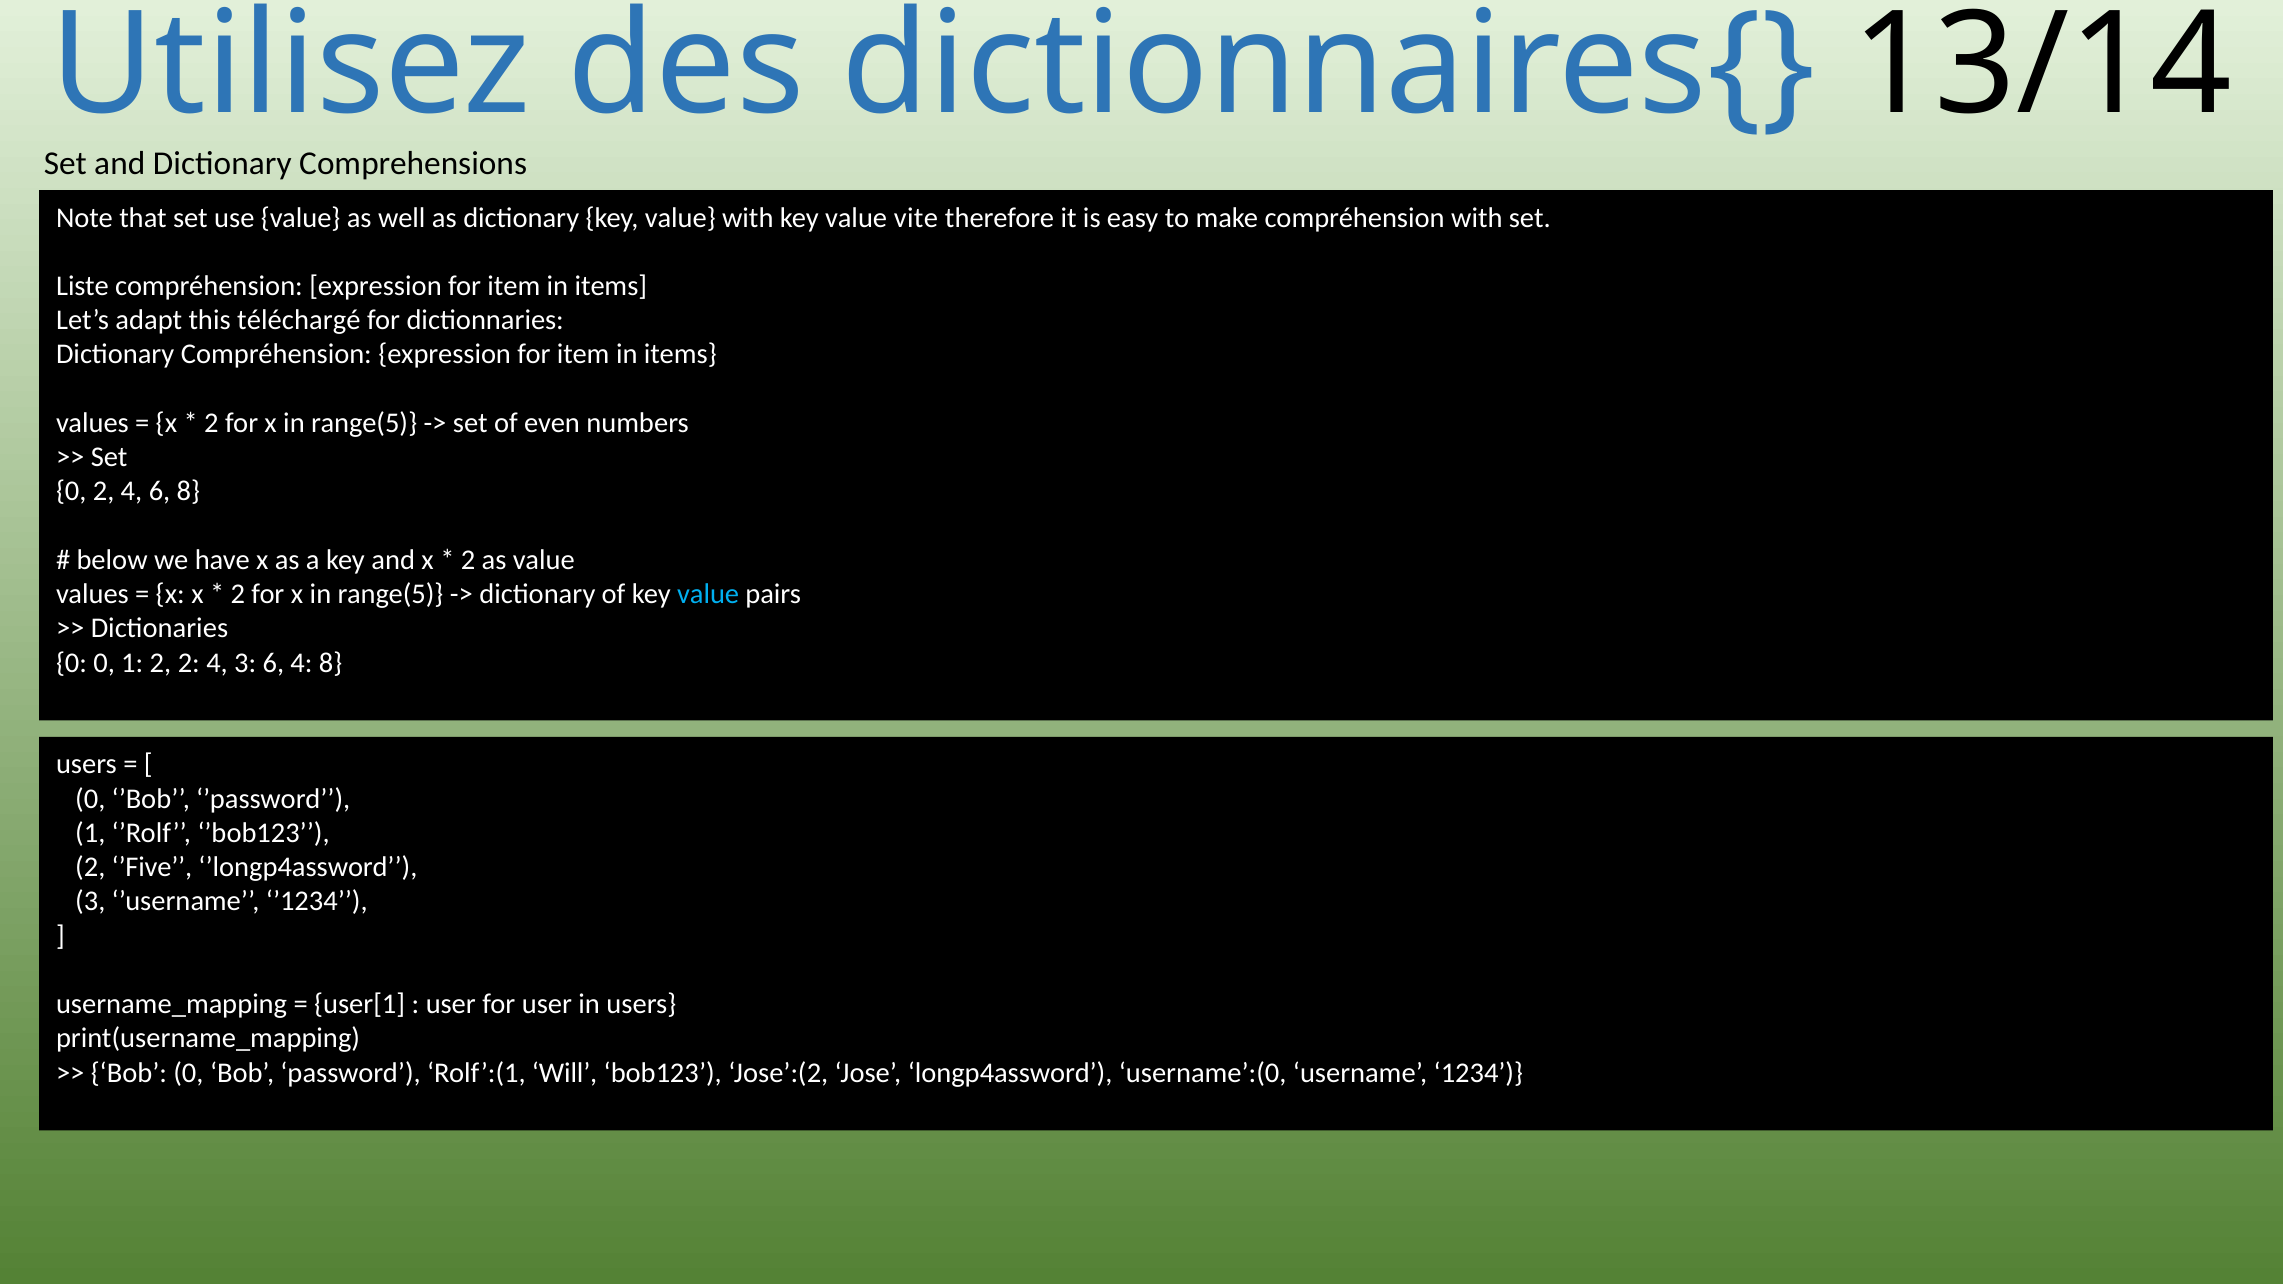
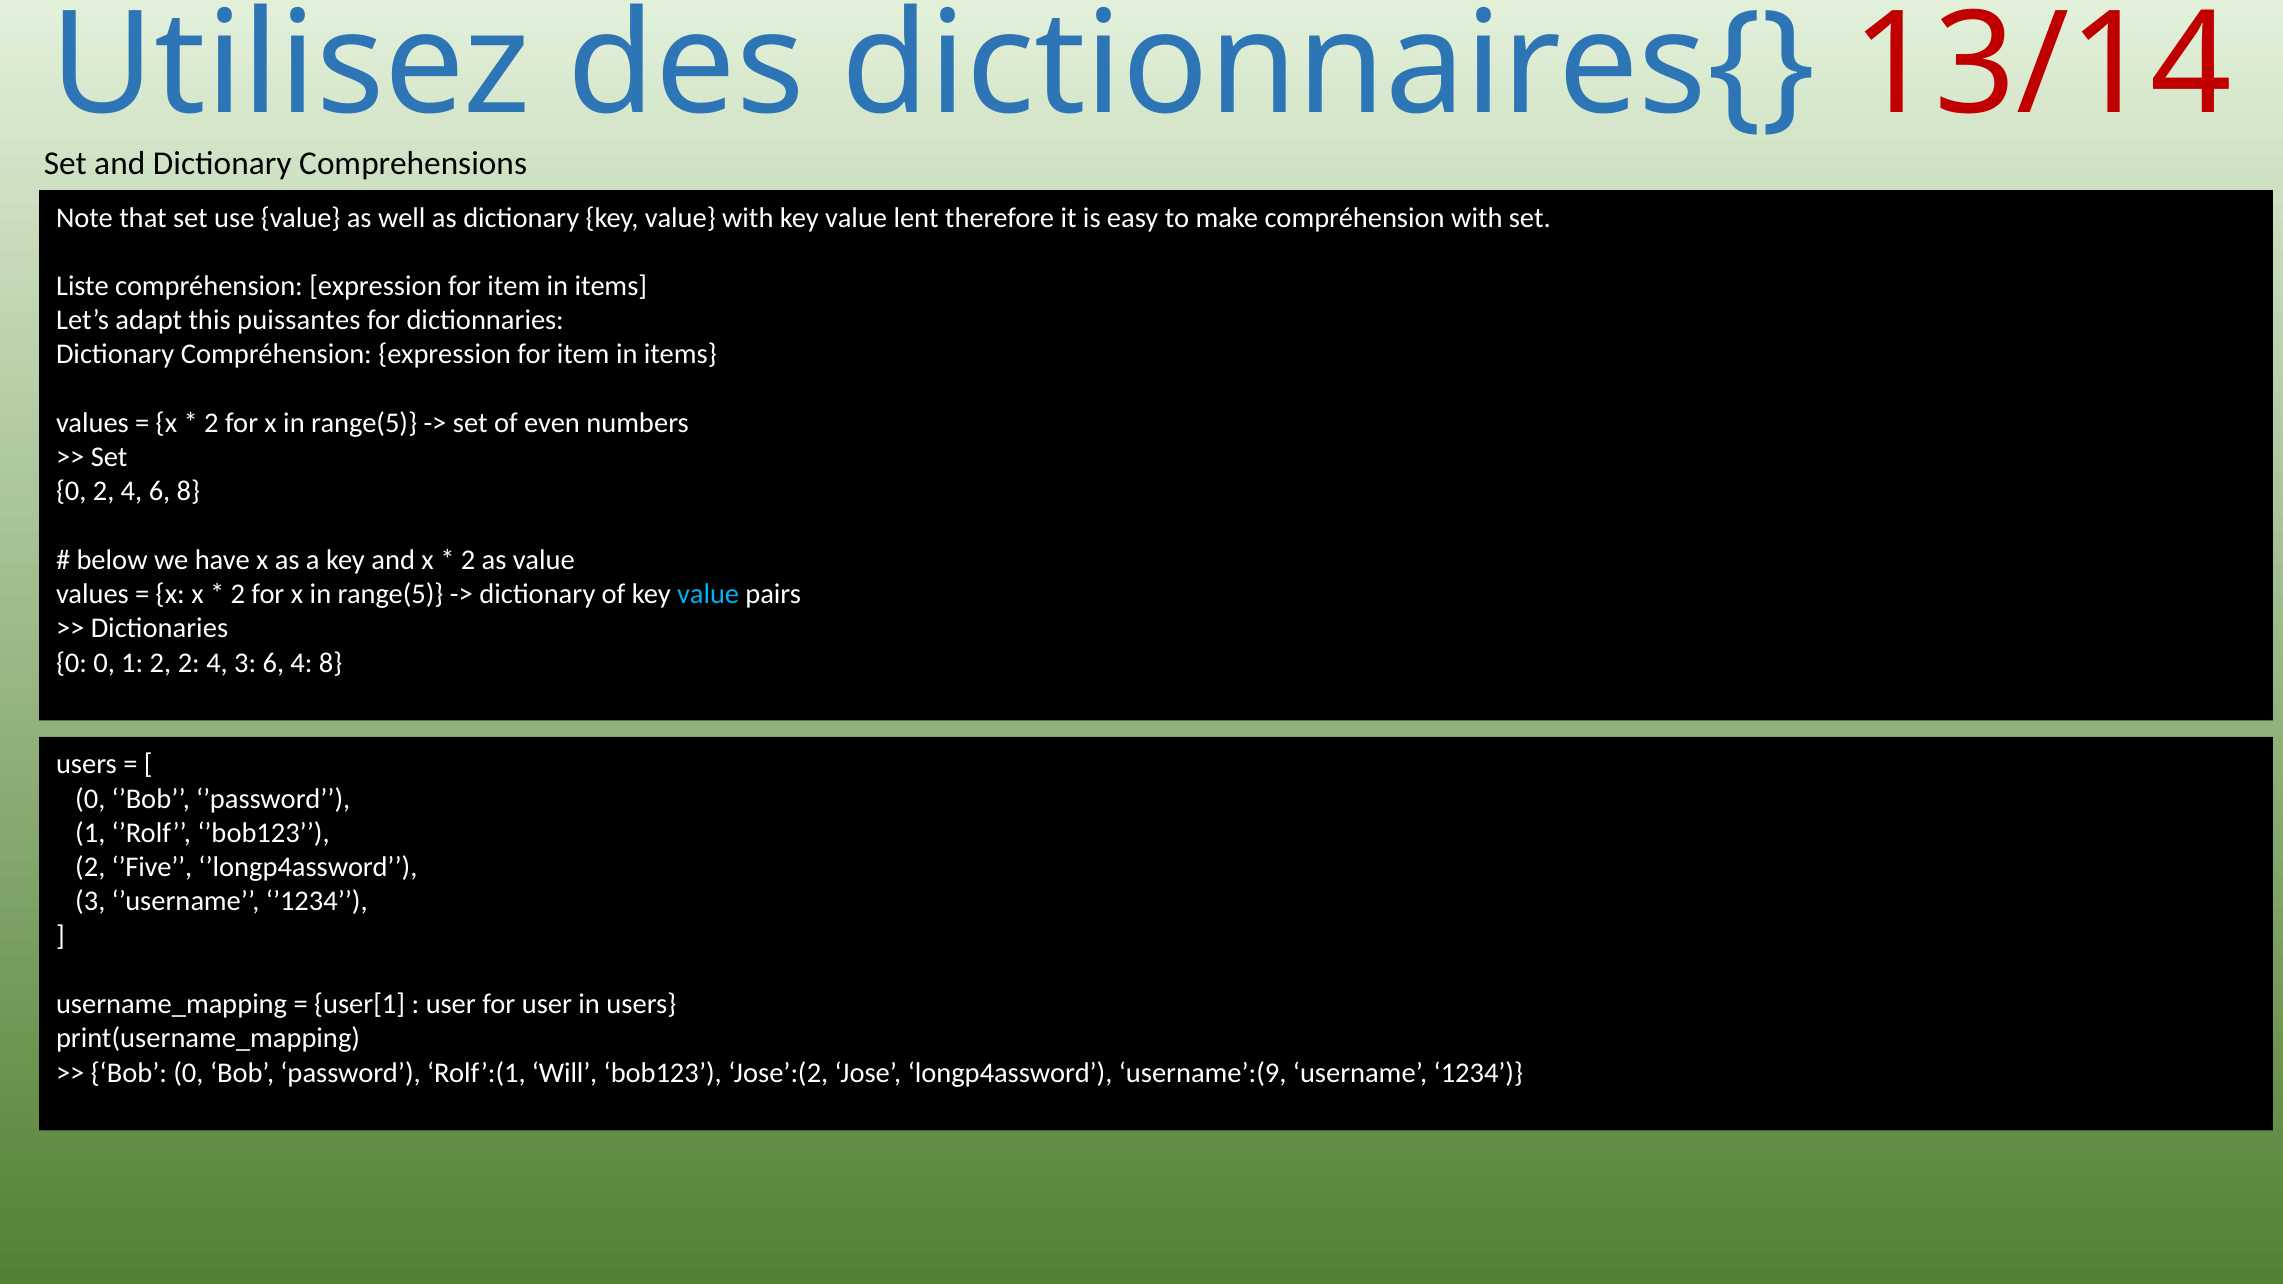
13/14 colour: black -> red (2043, 65)
vite: vite -> lent (916, 218)
téléchargé: téléchargé -> puissantes (299, 320)
username’:(0: username’:(0 -> username’:(9 (1203, 1073)
